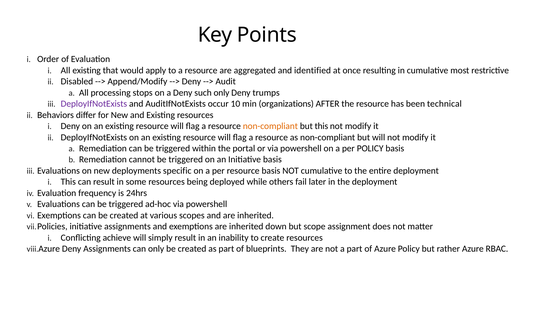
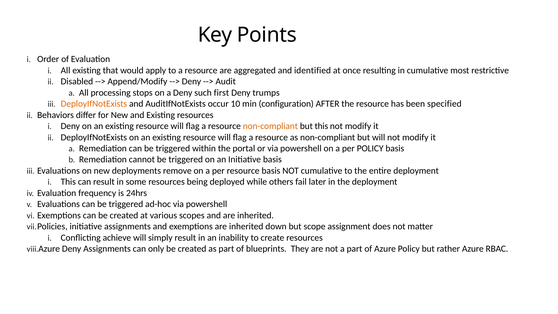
such only: only -> first (221, 93)
DeployIfNotExists colour: purple -> orange (94, 104)
organizations: organizations -> configuration (286, 104)
technical: technical -> specified (444, 104)
specific: specific -> remove (177, 171)
